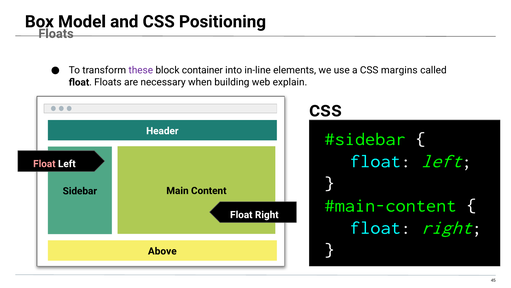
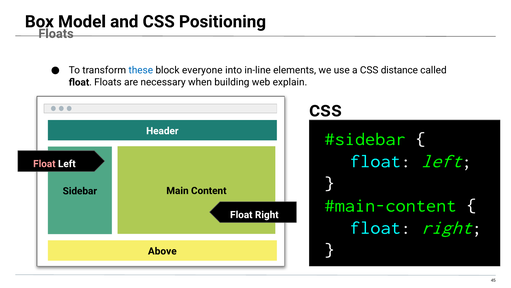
these colour: purple -> blue (141, 70)
container: container -> everyone (202, 70)
margins: margins -> distance (399, 70)
